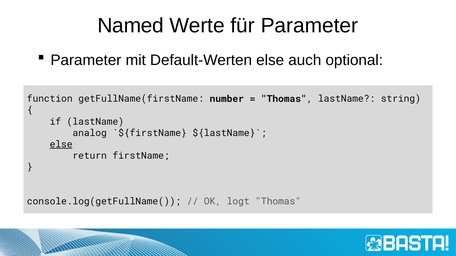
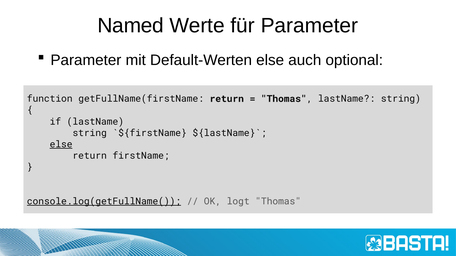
getFullName(firstName number: number -> return (227, 99)
analog: analog -> string (90, 133)
console.log(getFullName( underline: none -> present (104, 202)
